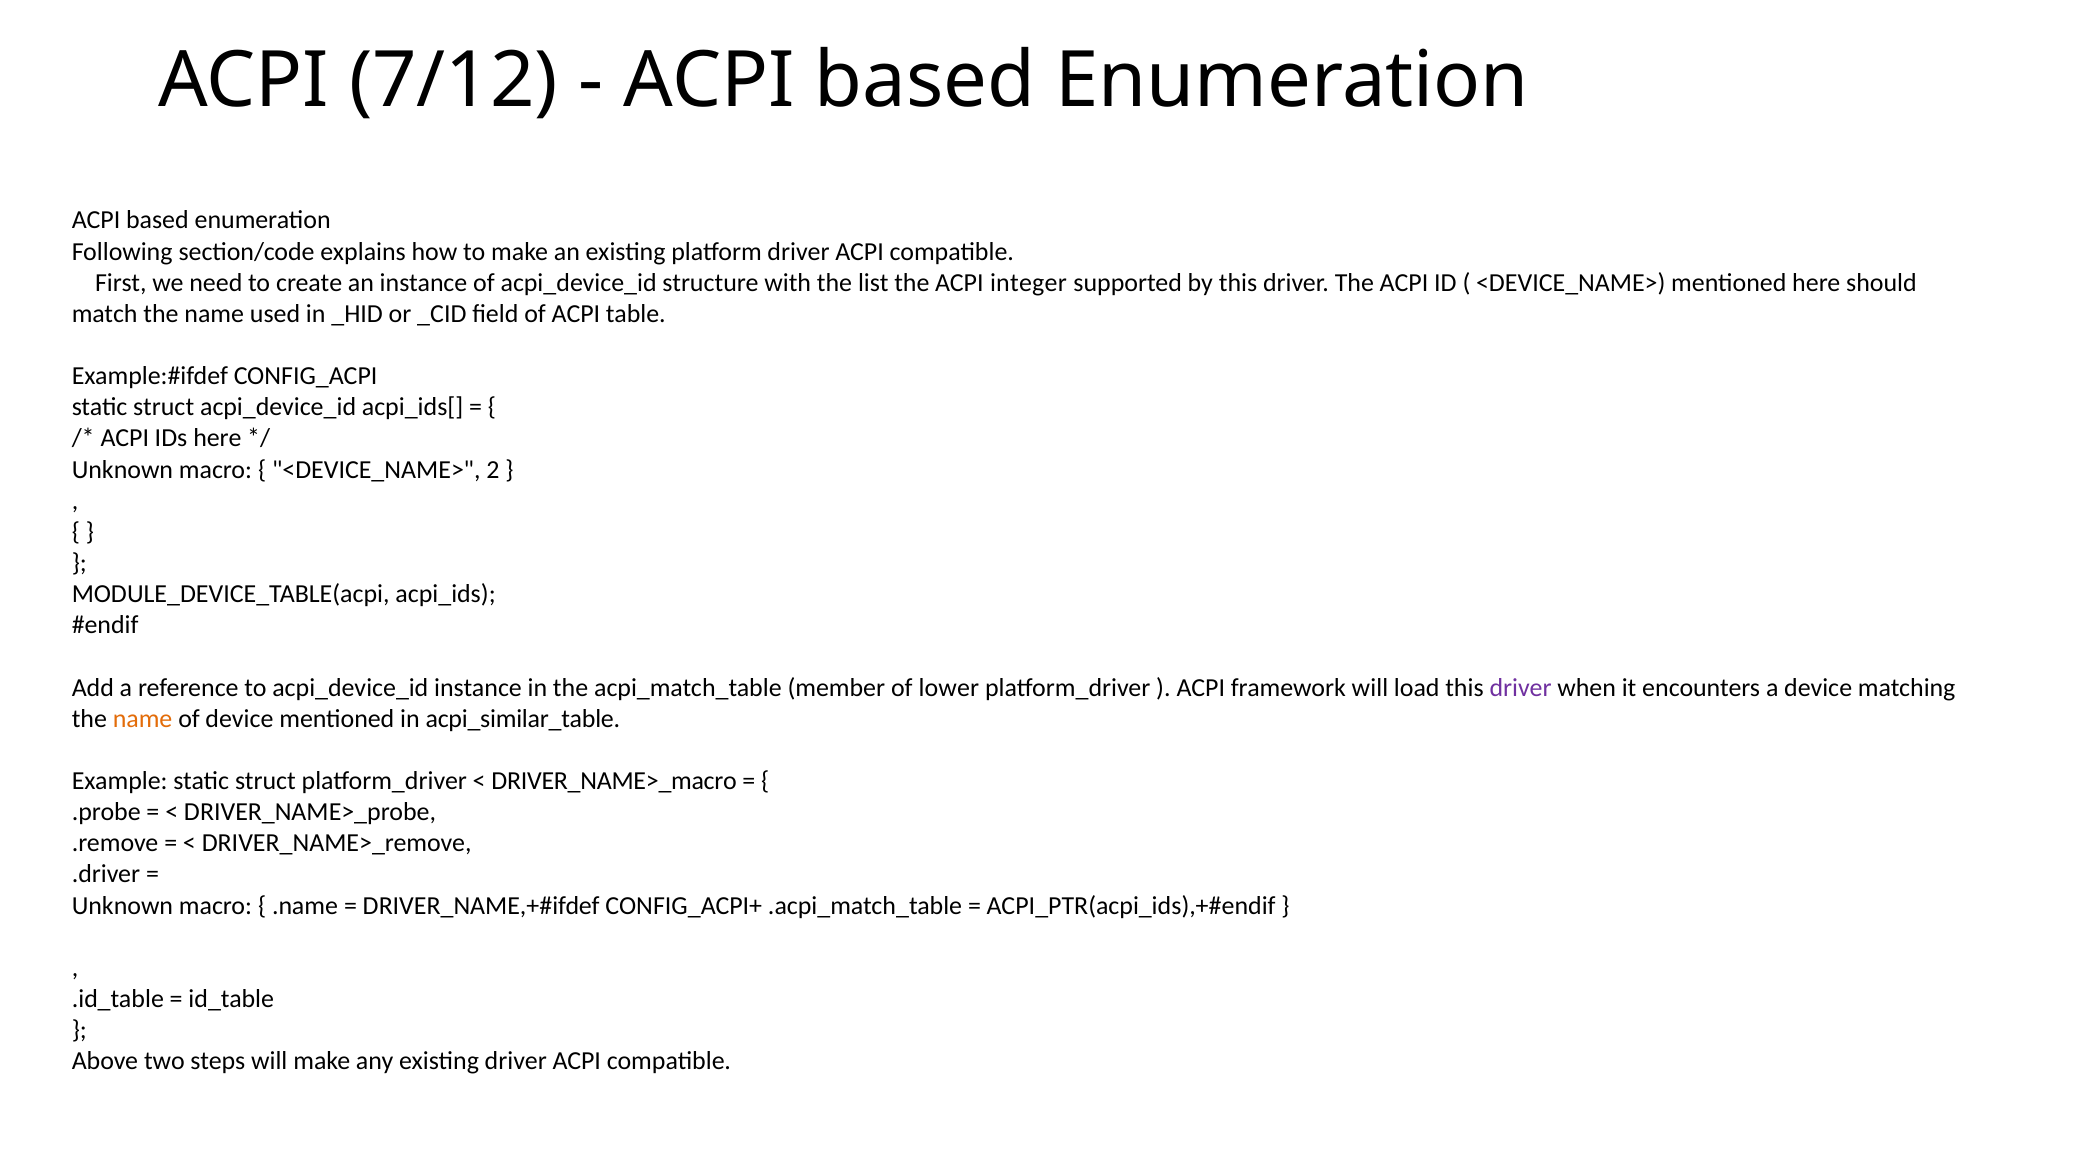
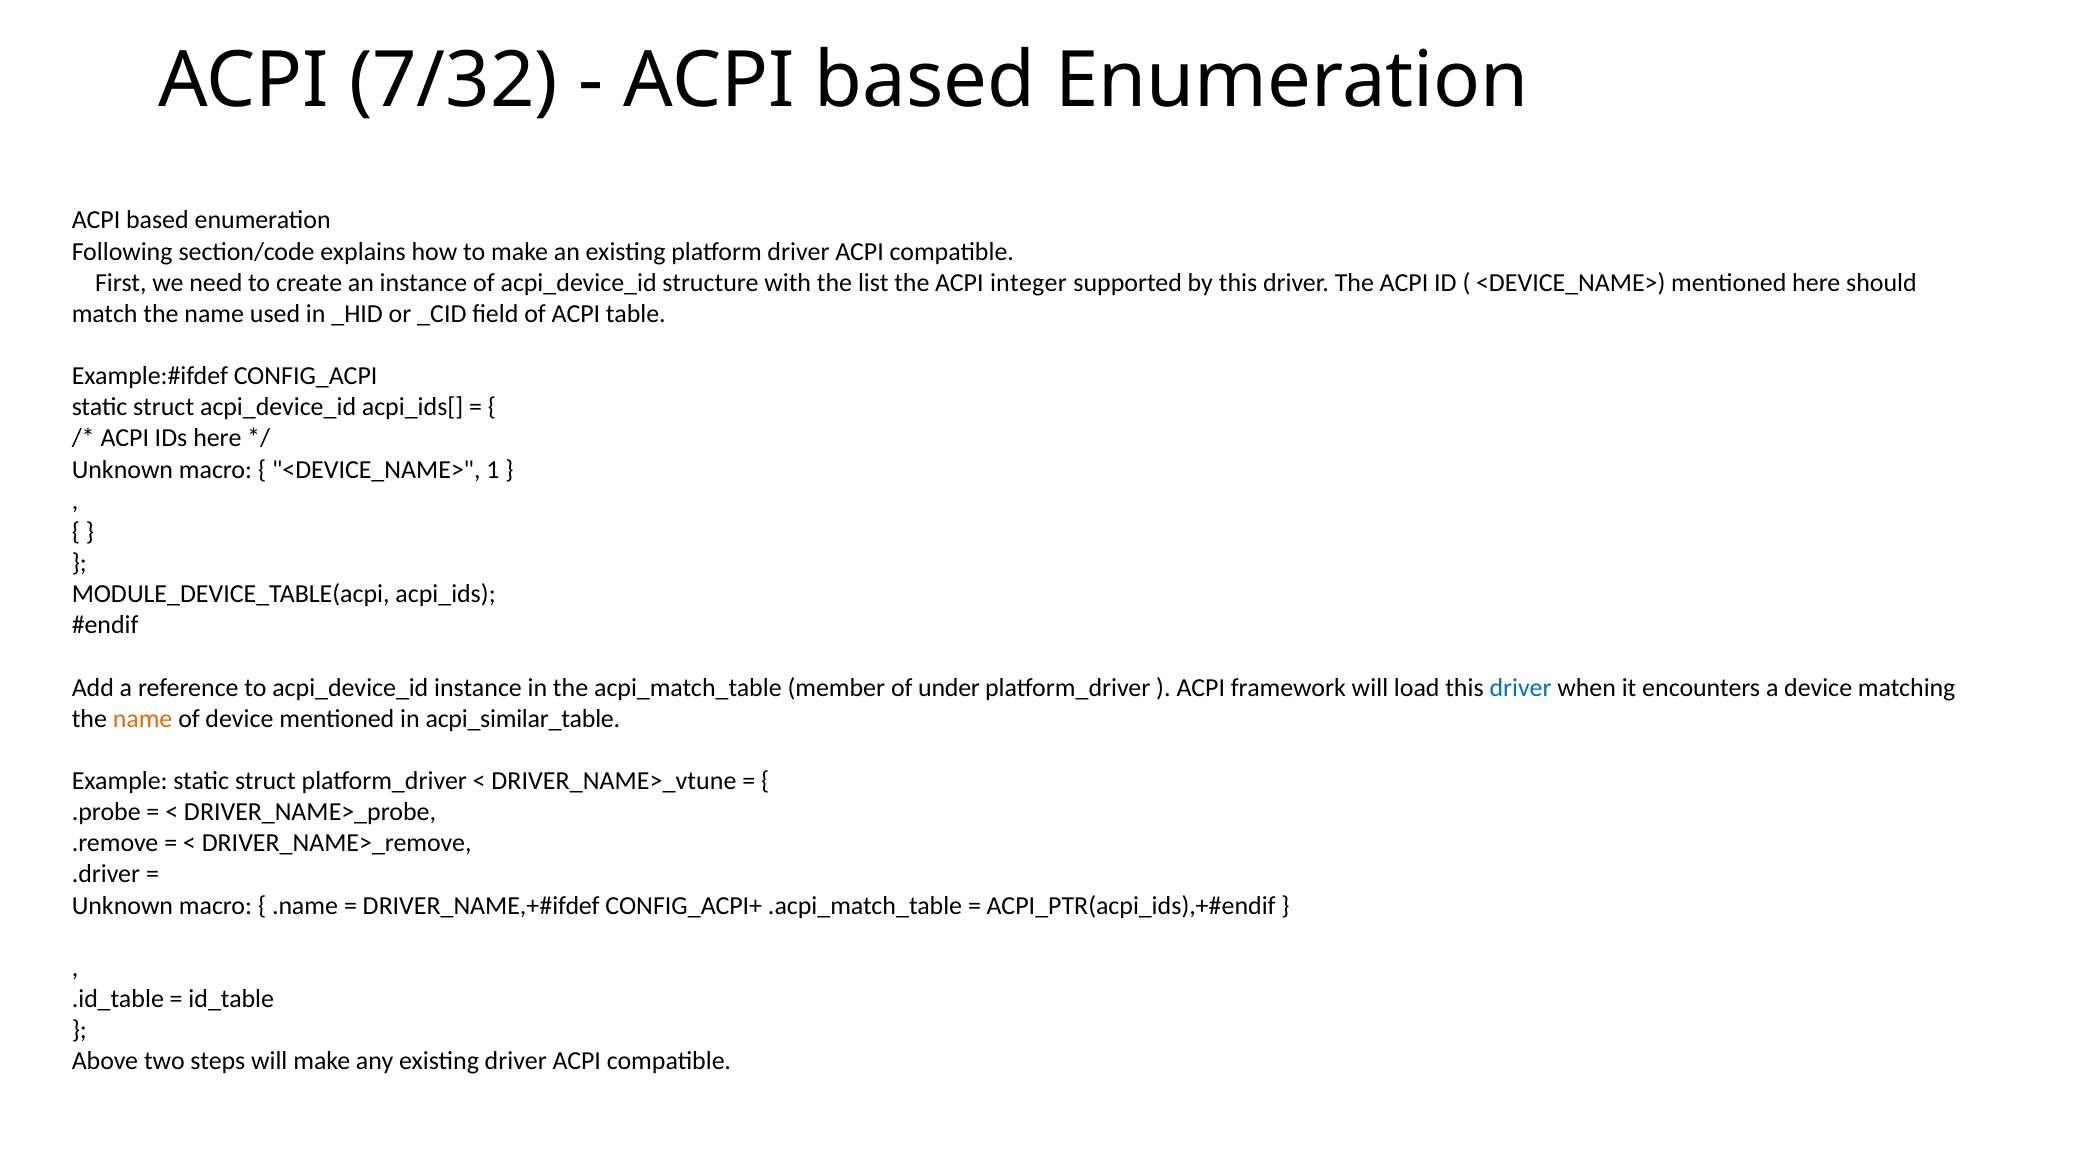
7/12: 7/12 -> 7/32 (454, 80)
2: 2 -> 1 (493, 469)
lower: lower -> under (949, 687)
driver colour: purple -> blue (1521, 687)
DRIVER_NAME>_macro: DRIVER_NAME>_macro -> DRIVER_NAME>_vtune (614, 781)
